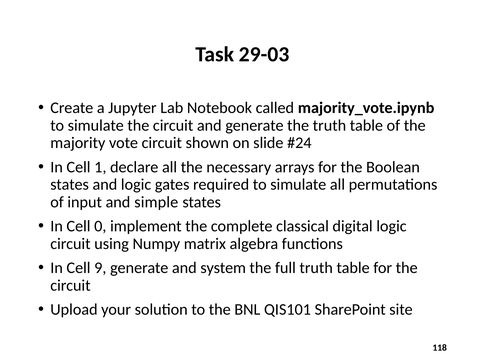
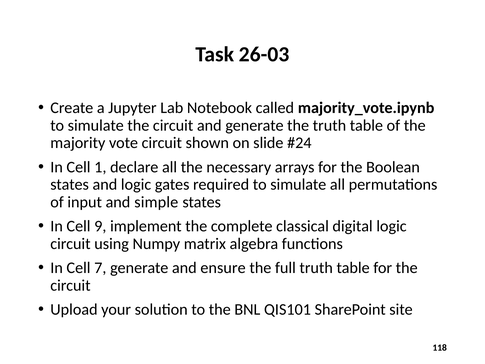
29-03: 29-03 -> 26-03 (264, 54)
0: 0 -> 9 (100, 226)
9: 9 -> 7 (100, 268)
system: system -> ensure (223, 268)
